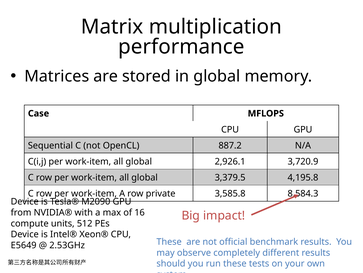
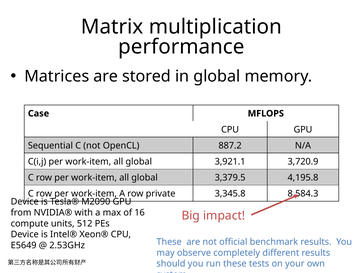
2,926.1: 2,926.1 -> 3,921.1 (230, 161)
3,585.8: 3,585.8 -> 3,345.8 (230, 193)
